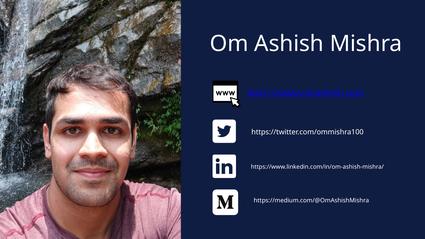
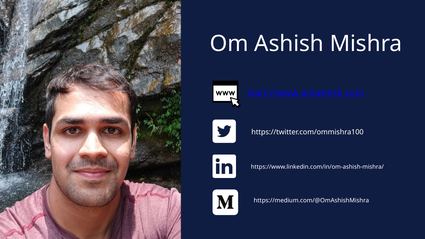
learn://www.omashish.com: learn://www.omashish.com -> start://www.omashish.com (306, 93)
